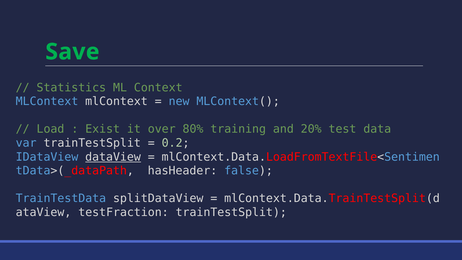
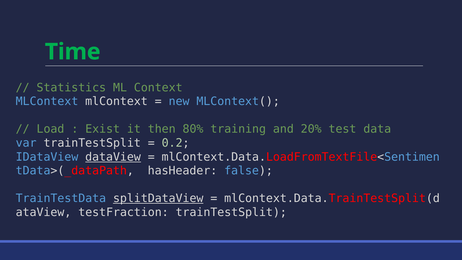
Save: Save -> Time (73, 52)
over: over -> then (162, 129)
splitDataView underline: none -> present (158, 198)
